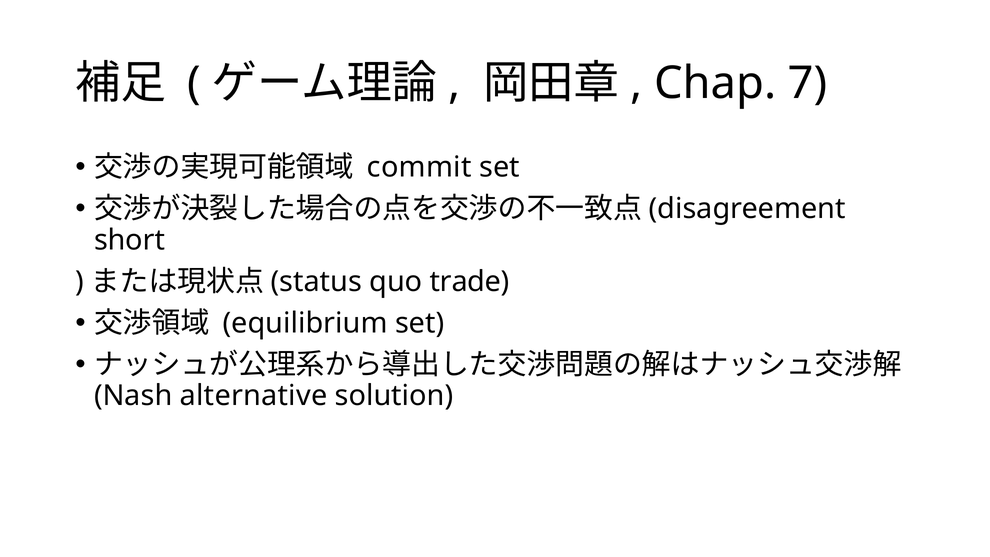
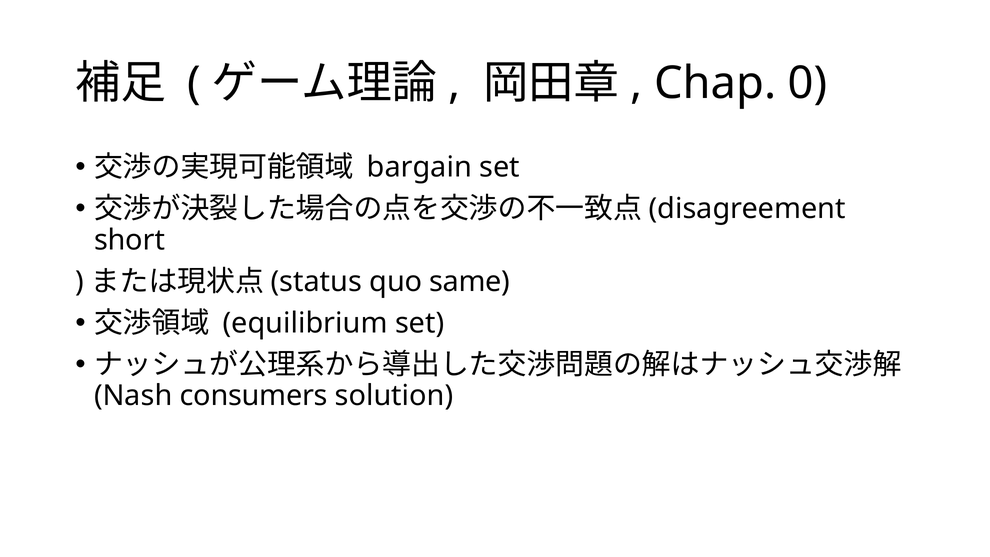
7: 7 -> 0 (808, 83)
commit: commit -> bargain (419, 167)
trade: trade -> same (470, 282)
alternative: alternative -> consumers (254, 396)
